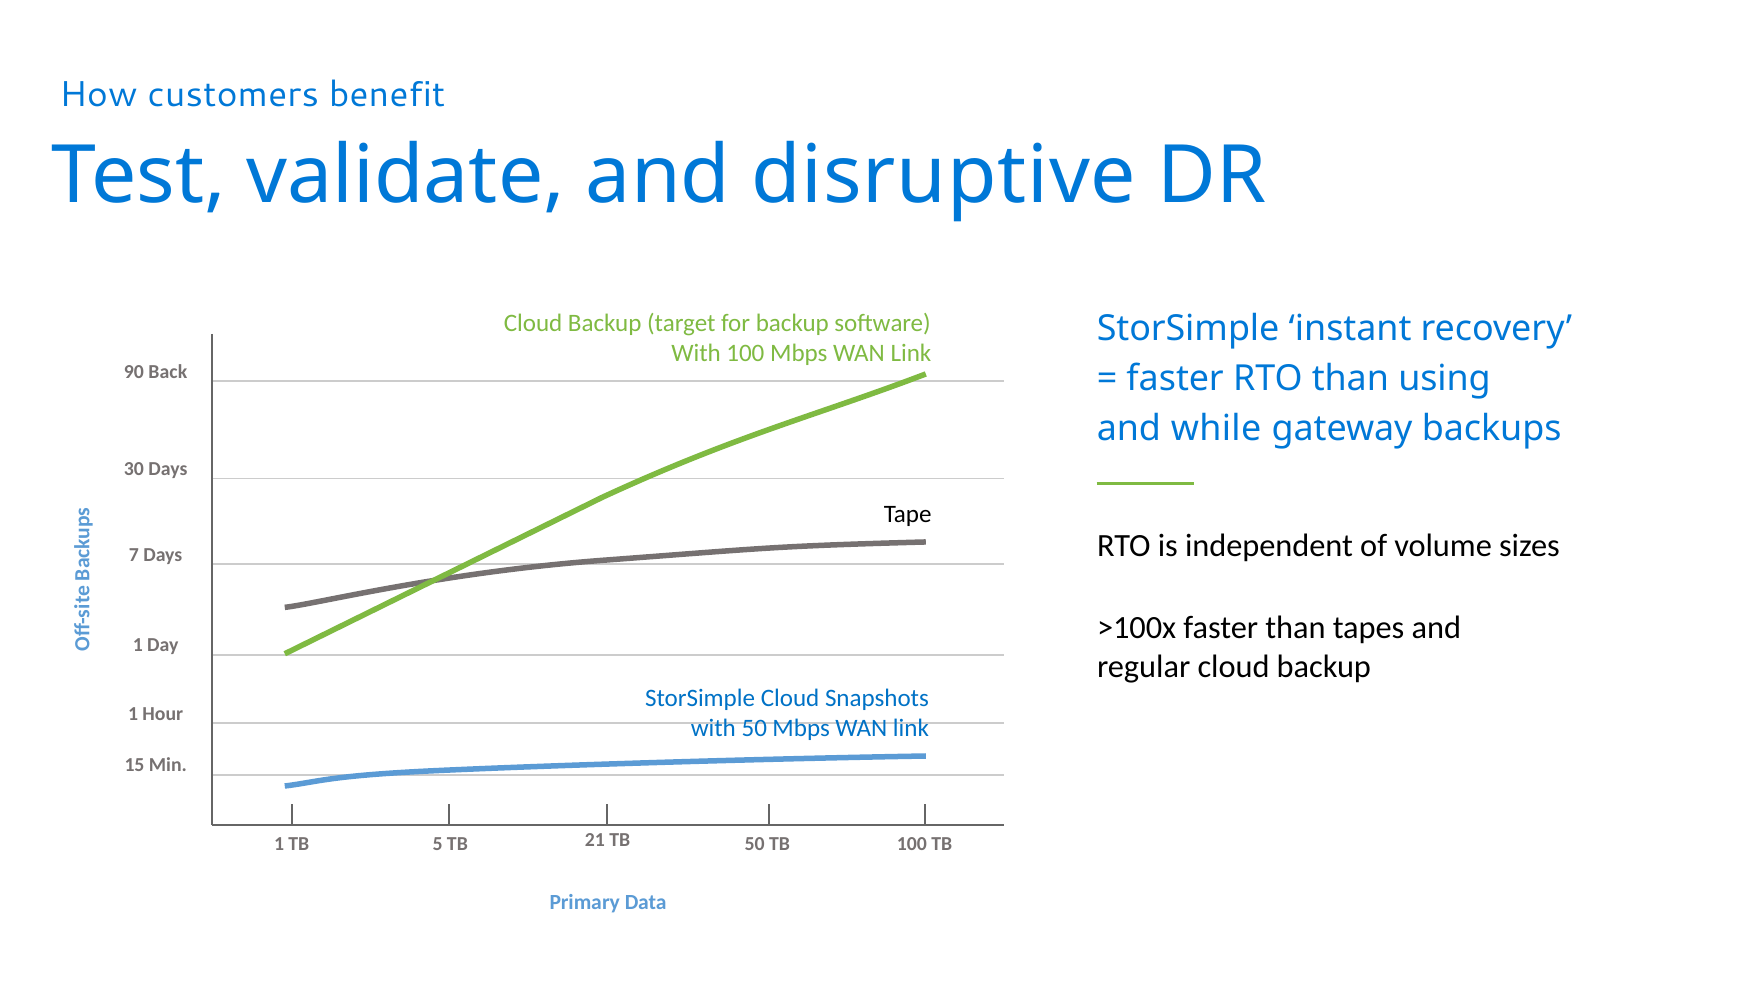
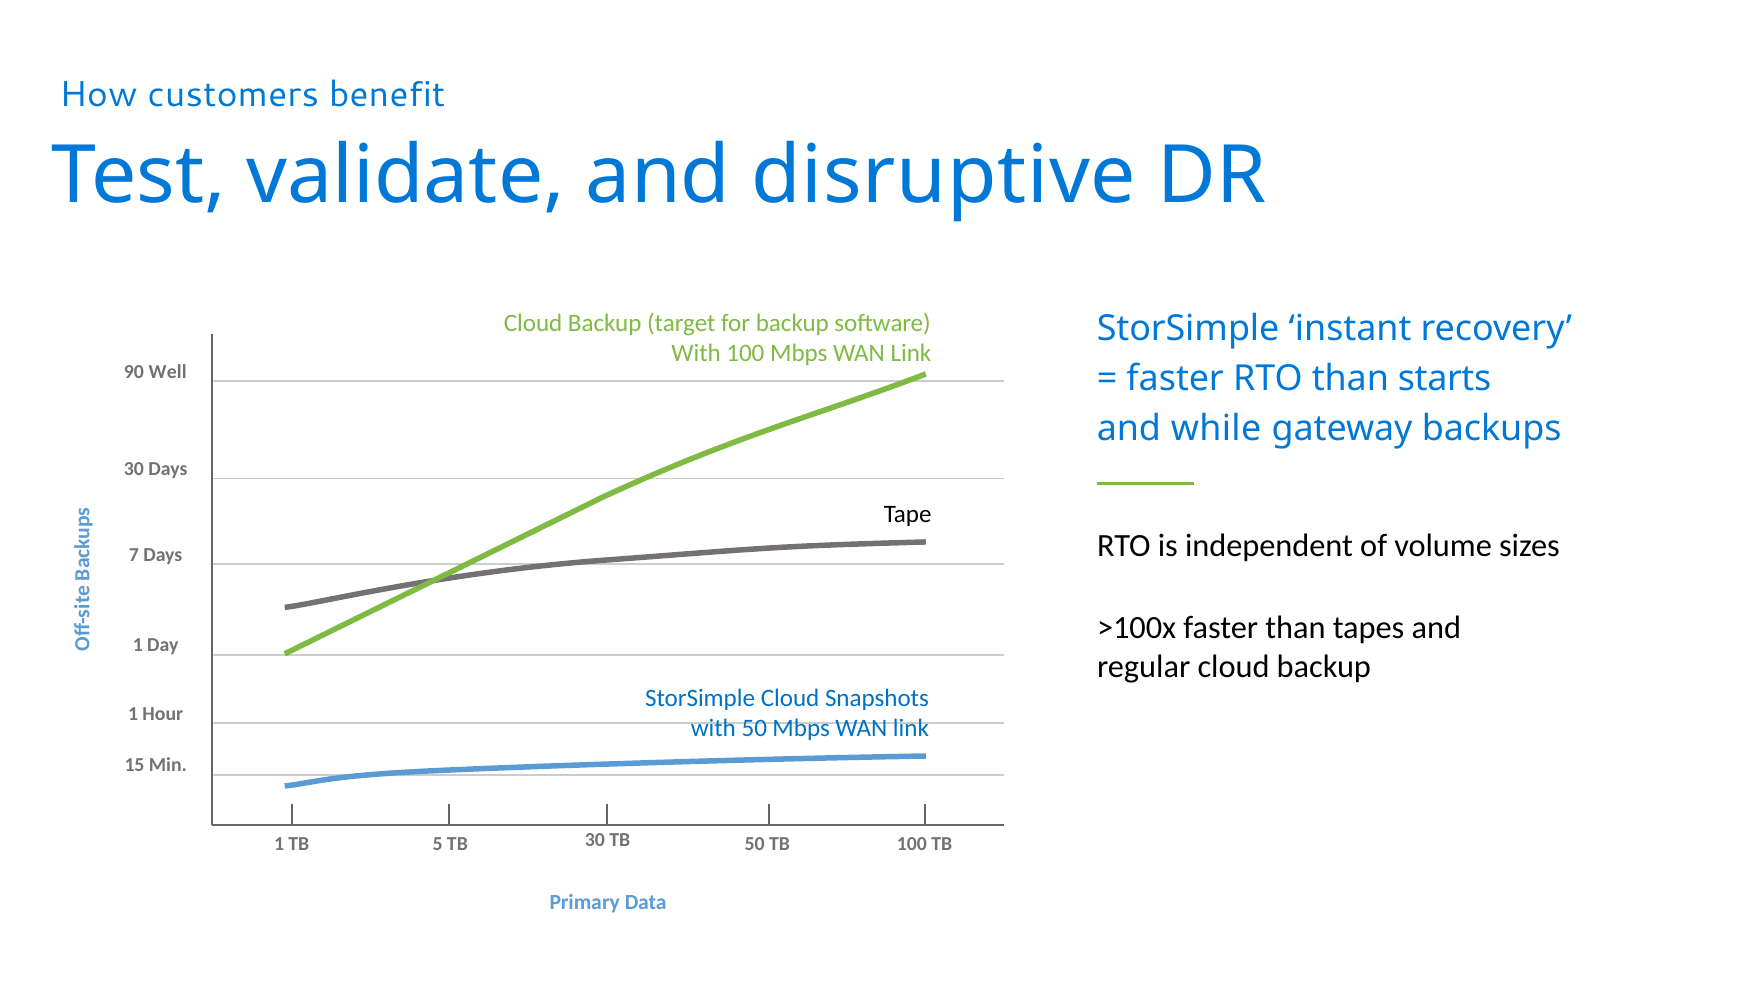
Back: Back -> Well (168, 372)
using: using -> starts (1445, 379)
TB 21: 21 -> 30 (595, 840)
